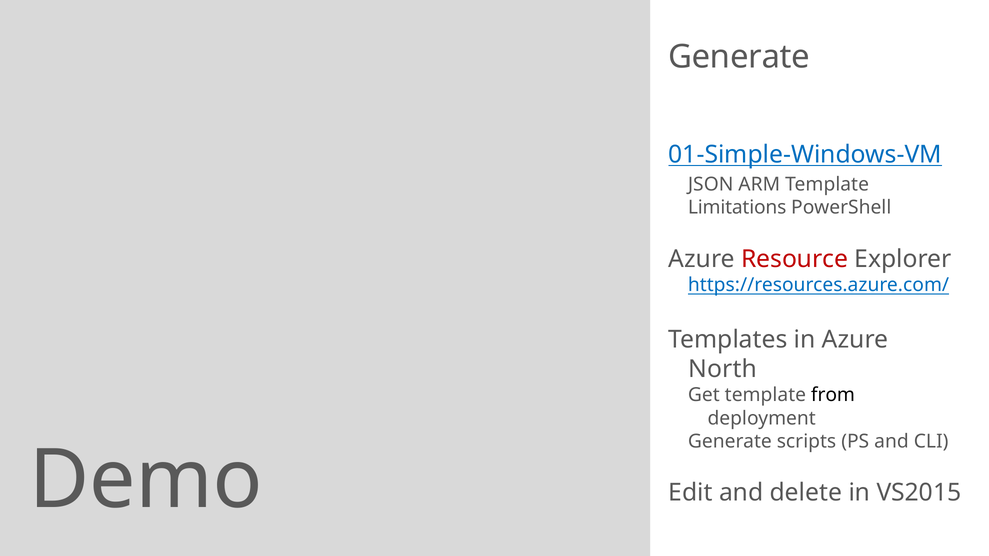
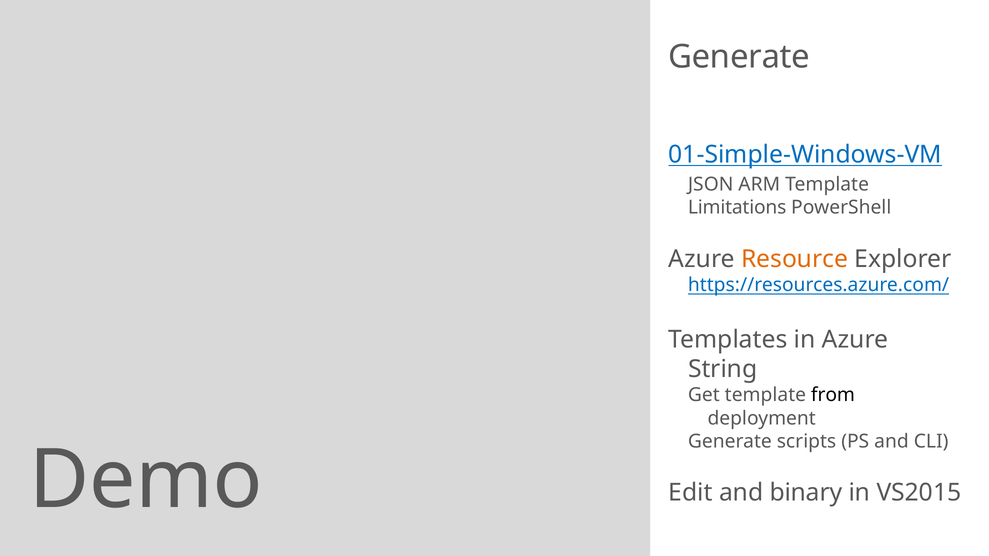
Resource colour: red -> orange (795, 259)
North: North -> String (723, 369)
delete: delete -> binary (806, 493)
